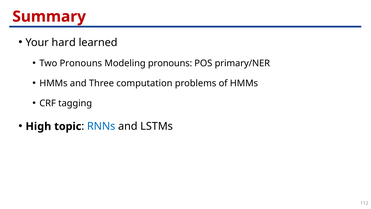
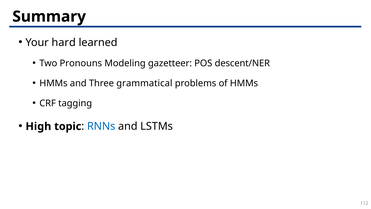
Summary colour: red -> black (49, 17)
Modeling pronouns: pronouns -> gazetteer (170, 63)
primary/NER: primary/NER -> descent/NER (242, 63)
computation: computation -> grammatical (144, 83)
